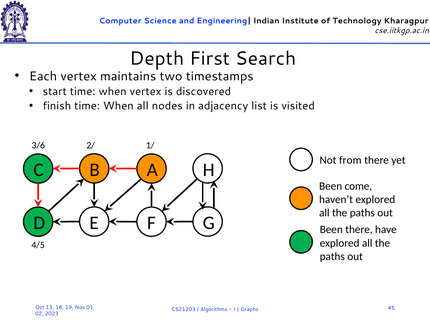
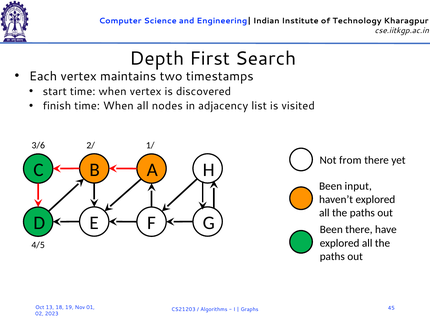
come: come -> input (358, 186)
